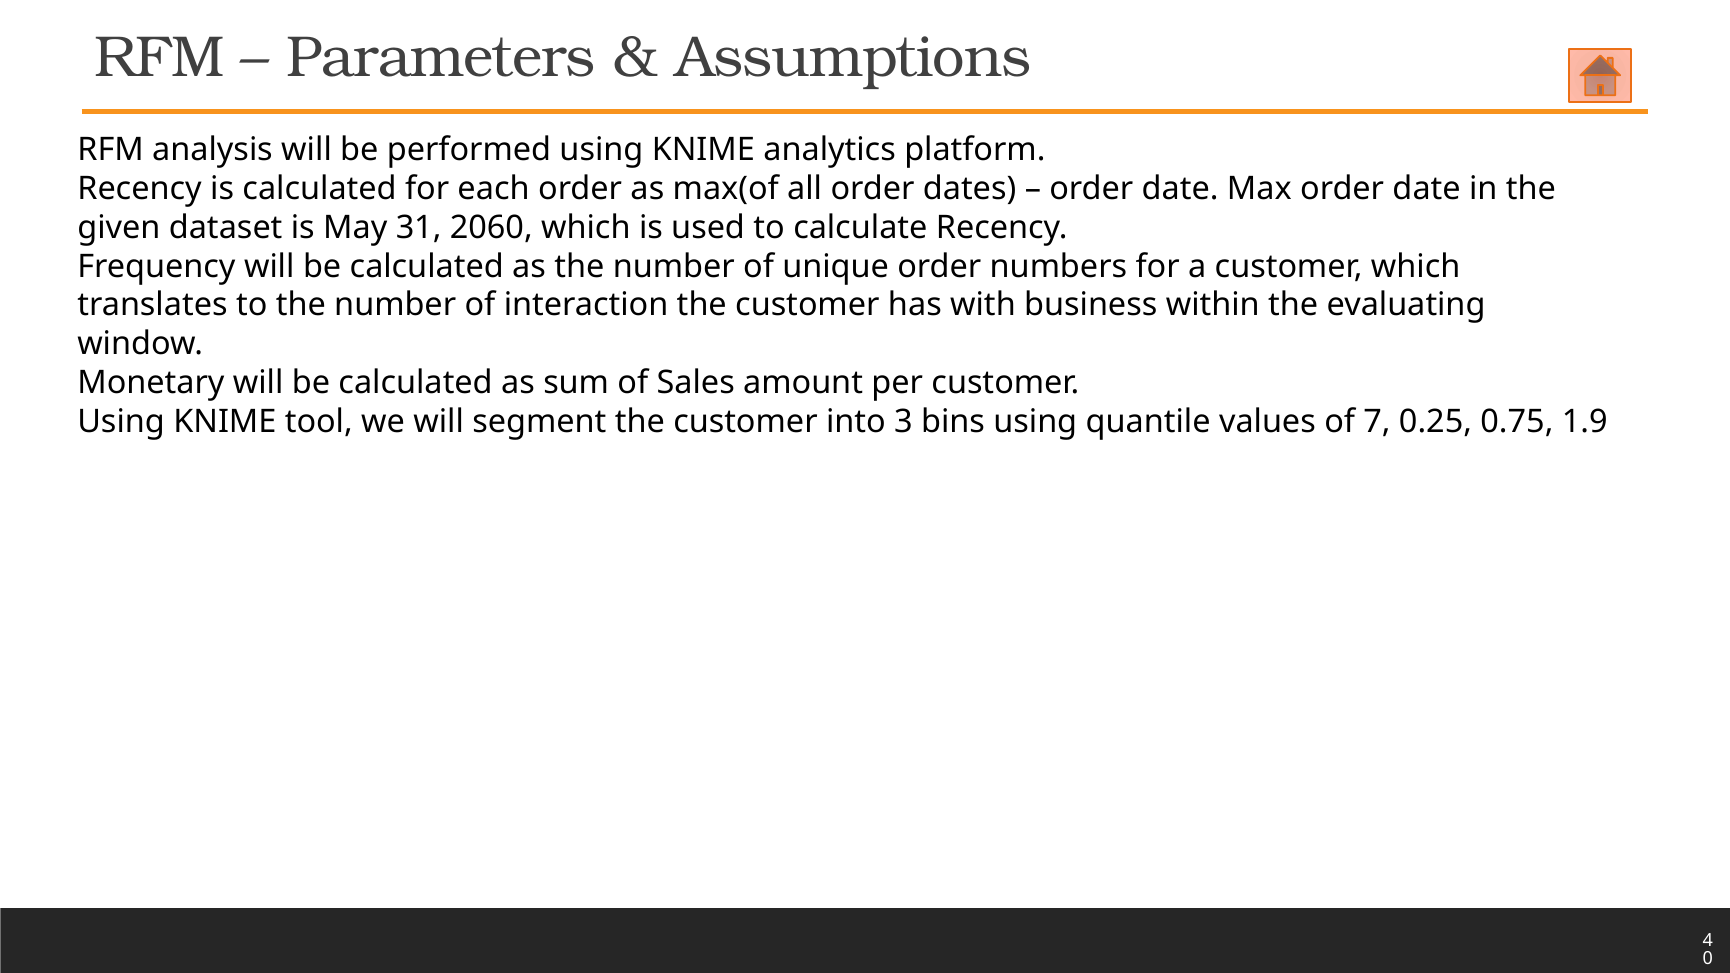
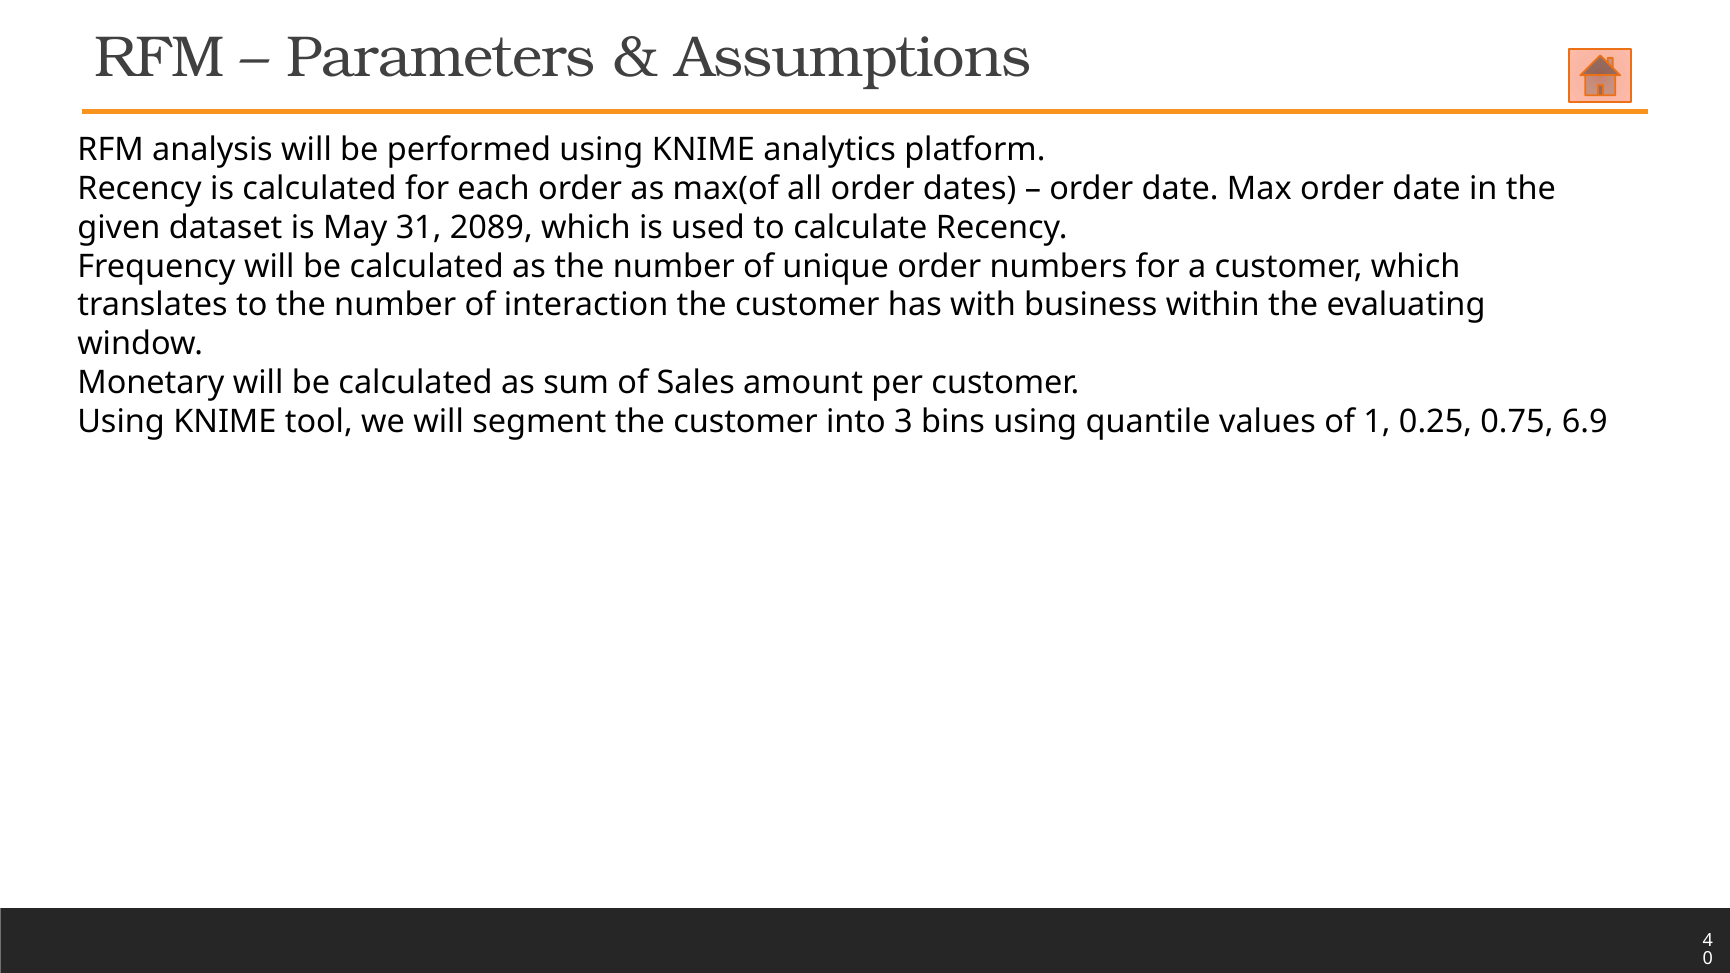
2060: 2060 -> 2089 (491, 227)
7: 7 -> 1 (1377, 422)
1.9: 1.9 -> 6.9 (1585, 422)
